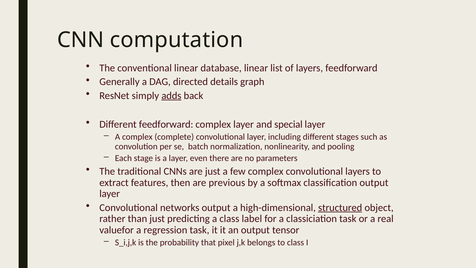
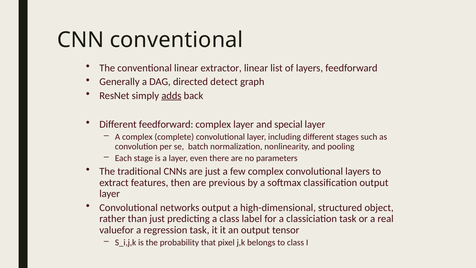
CNN computation: computation -> conventional (177, 40)
database: database -> extractor (221, 68)
details: details -> detect (224, 82)
structured underline: present -> none (340, 207)
